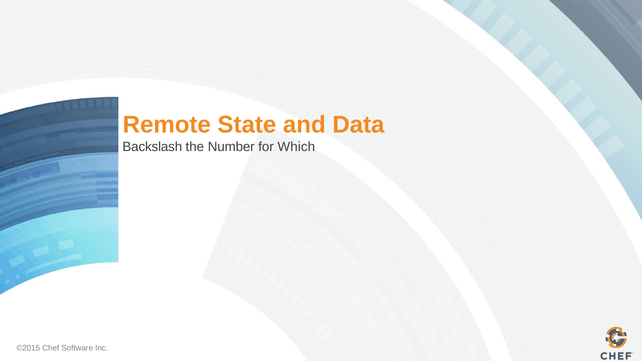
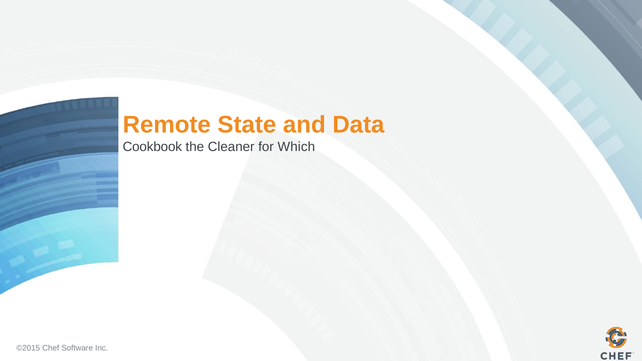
Backslash: Backslash -> Cookbook (152, 147)
Number: Number -> Cleaner (231, 147)
